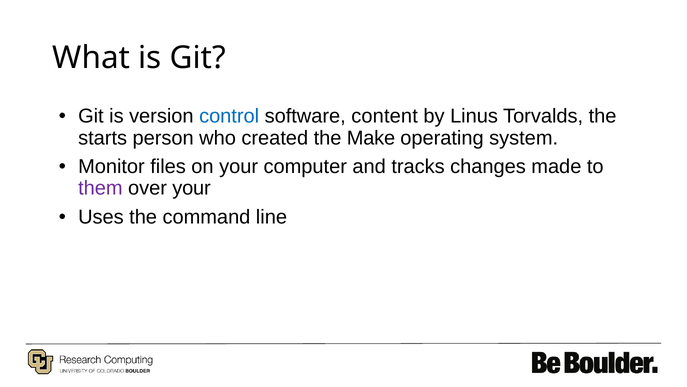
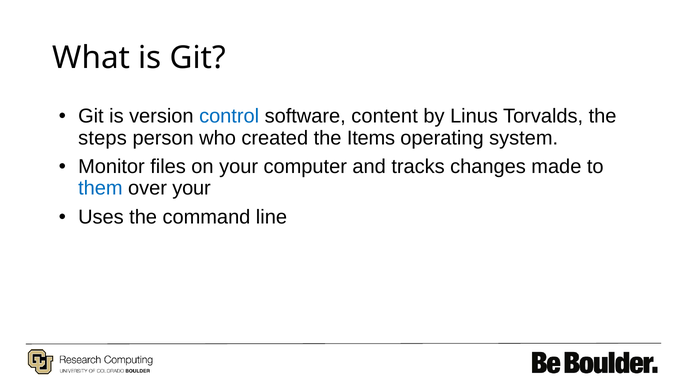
starts: starts -> steps (102, 138)
Make: Make -> Items (371, 138)
them colour: purple -> blue (100, 188)
